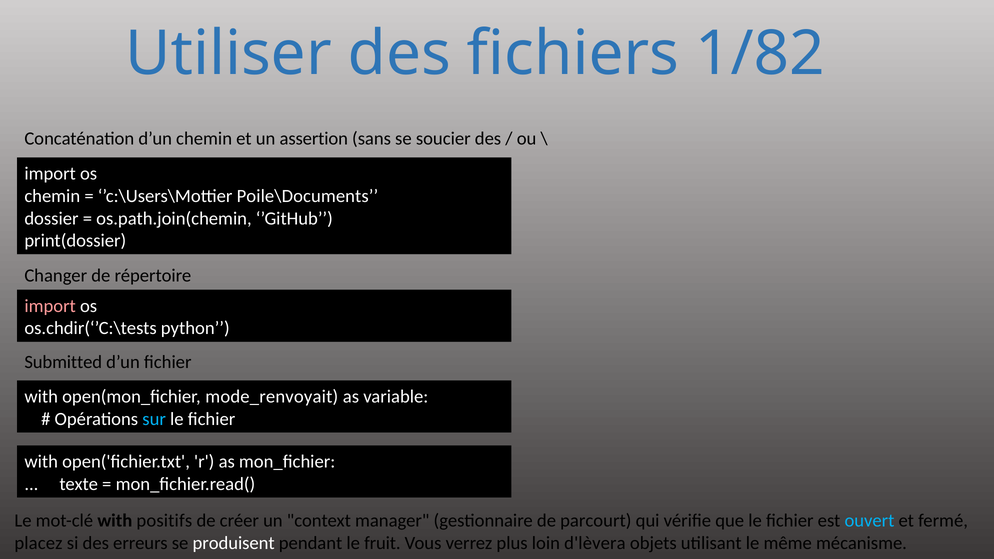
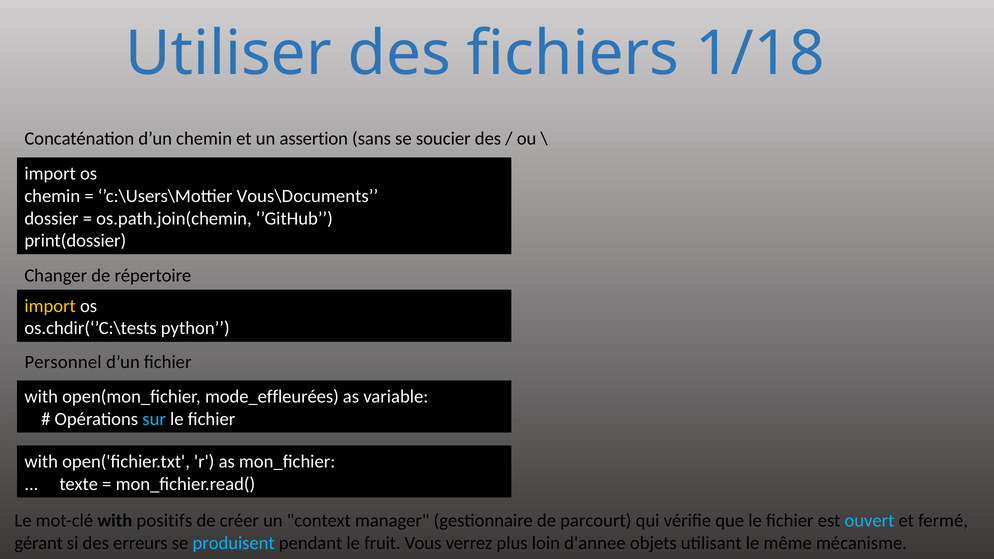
1/82: 1/82 -> 1/18 (760, 54)
Poile\Documents: Poile\Documents -> Vous\Documents (307, 196)
import colour: pink -> yellow (50, 306)
Submitted: Submitted -> Personnel (63, 362)
mode_renvoyait: mode_renvoyait -> mode_effleurées (272, 397)
placez: placez -> gérant (39, 543)
produisent colour: white -> light blue (234, 543)
d'lèvera: d'lèvera -> d'annee (595, 543)
